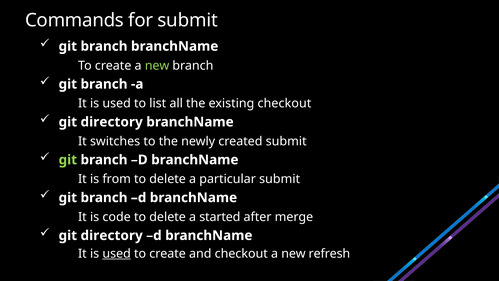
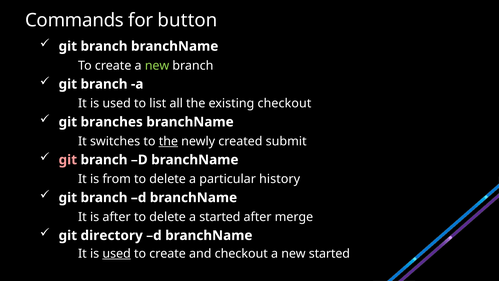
for submit: submit -> button (188, 20)
directory: directory -> branches (112, 122)
the underline: none -> present (168, 141)
git colour: light green -> pink (68, 160)
particular submit: submit -> history (280, 179)
is code: code -> after (117, 217)
new refresh: refresh -> started (329, 253)
